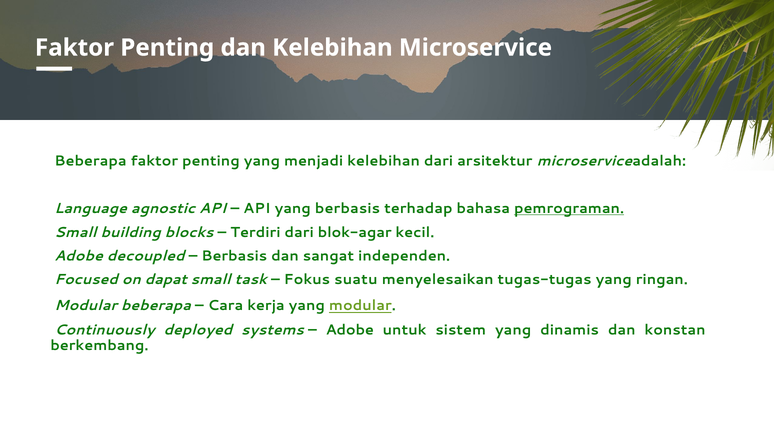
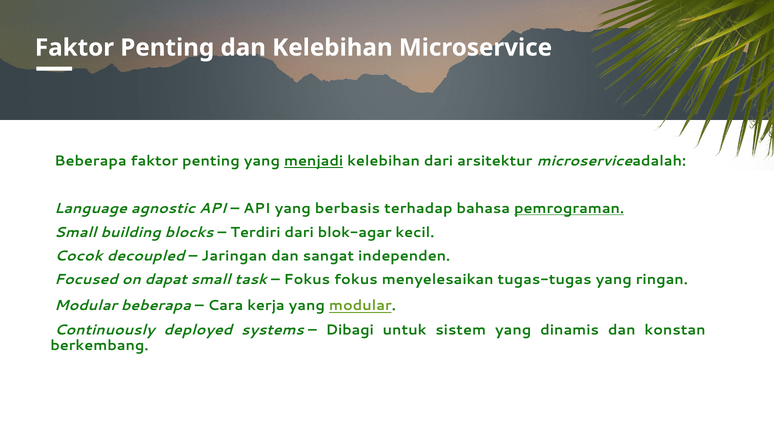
menjadi underline: none -> present (314, 161)
Adobe: Adobe -> Cocok (79, 256)
Berbasis: Berbasis -> Jaringan (234, 256)
Fokus suatu: suatu -> fokus (356, 280)
Adobe: Adobe -> Dibagi (350, 330)
